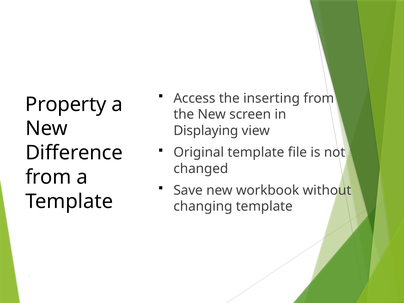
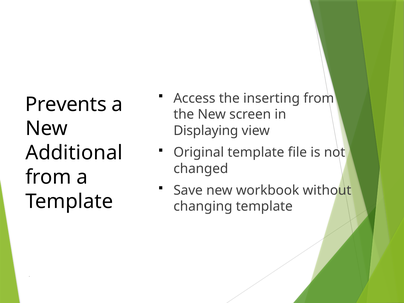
Property: Property -> Prevents (66, 104)
Difference: Difference -> Additional (74, 153)
